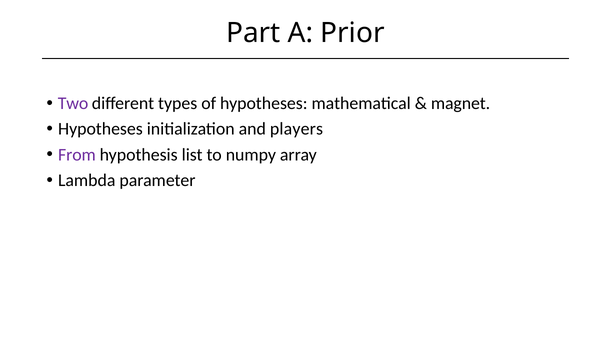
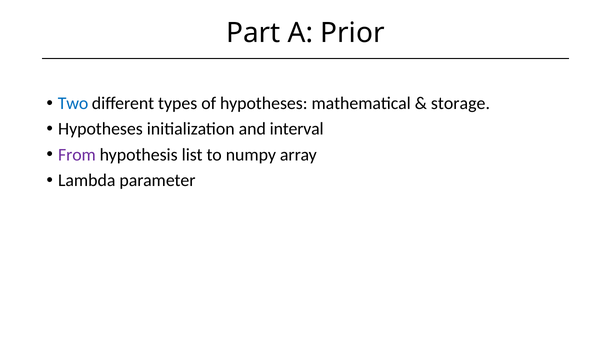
Two colour: purple -> blue (73, 103)
magnet: magnet -> storage (460, 103)
players: players -> interval (297, 129)
